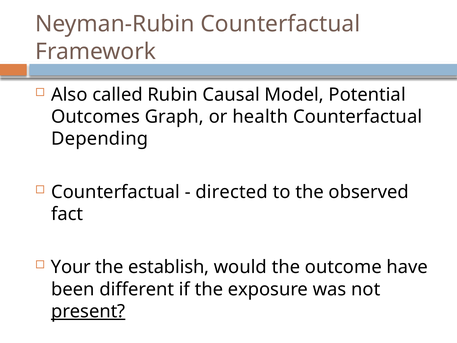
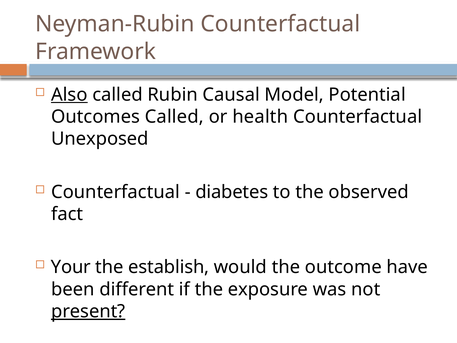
Also underline: none -> present (69, 95)
Outcomes Graph: Graph -> Called (174, 117)
Depending: Depending -> Unexposed (100, 139)
directed: directed -> diabetes (232, 192)
